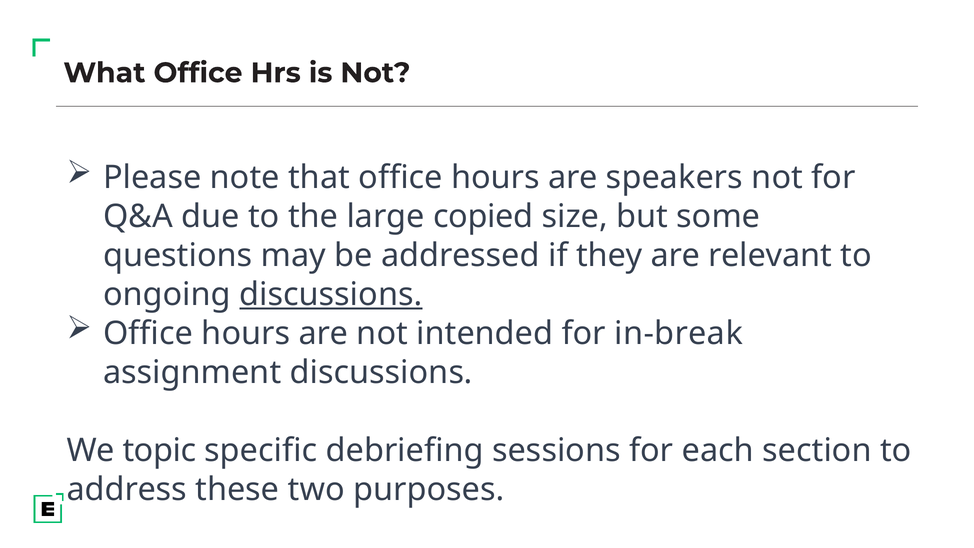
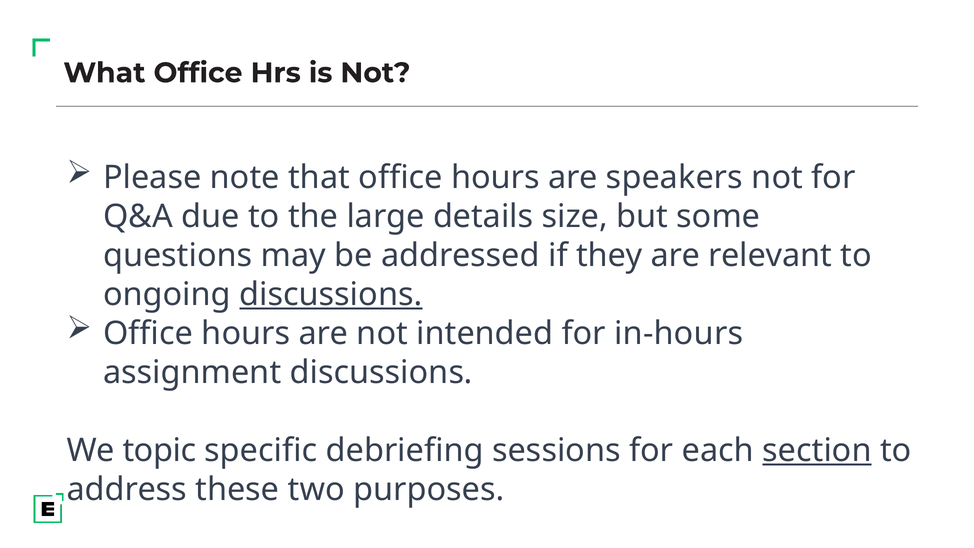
copied: copied -> details (483, 217)
in-break: in-break -> in-hours (679, 333)
section underline: none -> present (817, 450)
